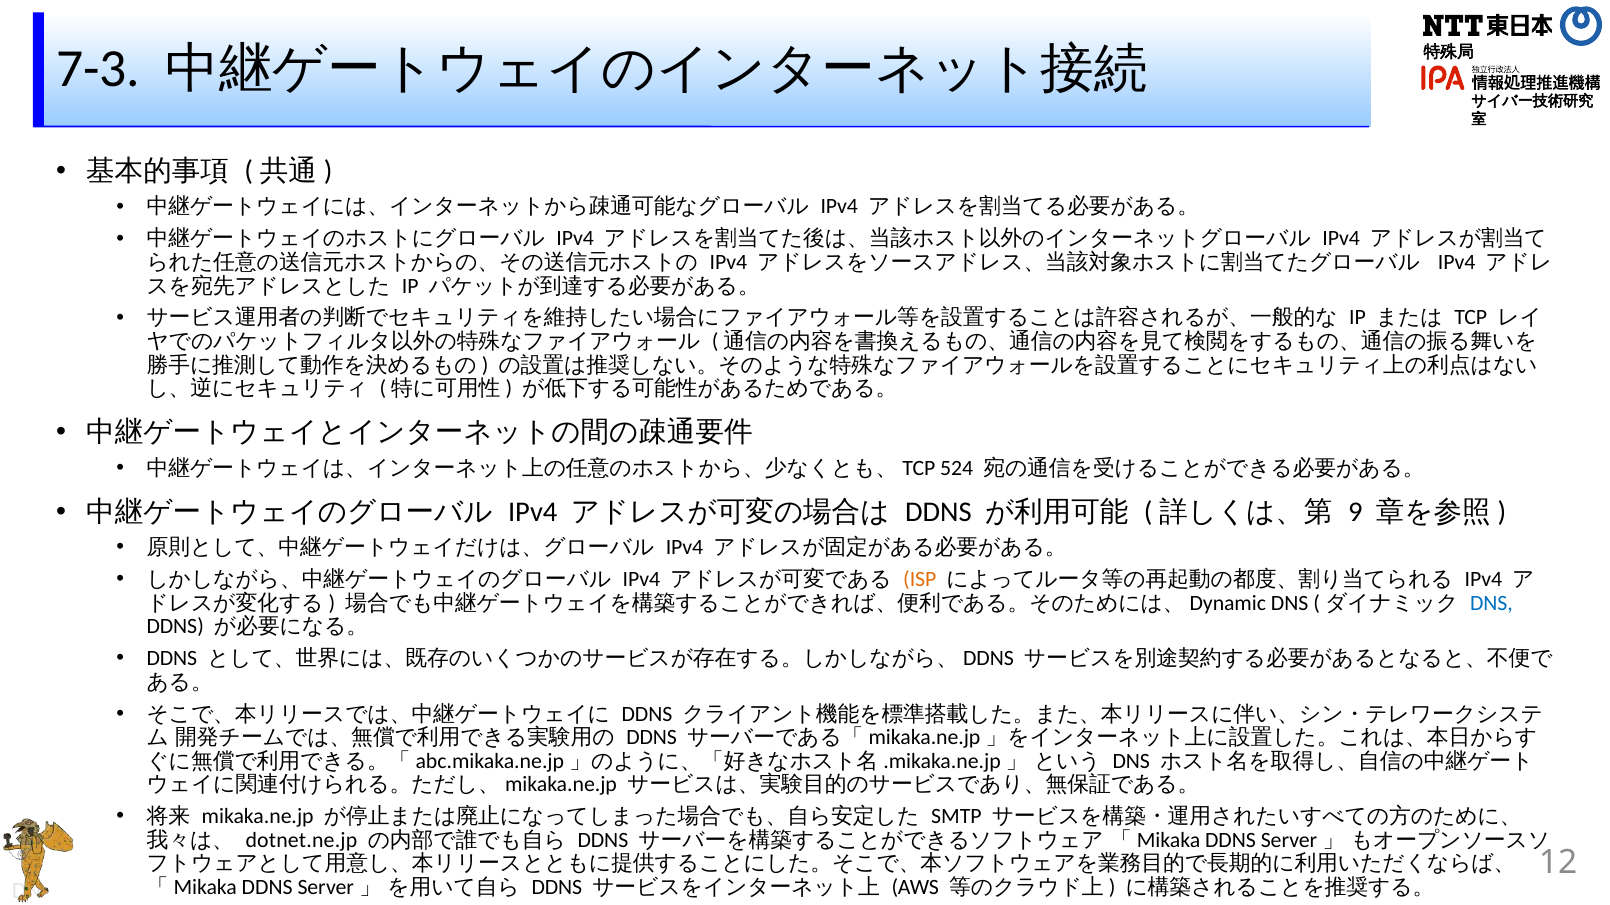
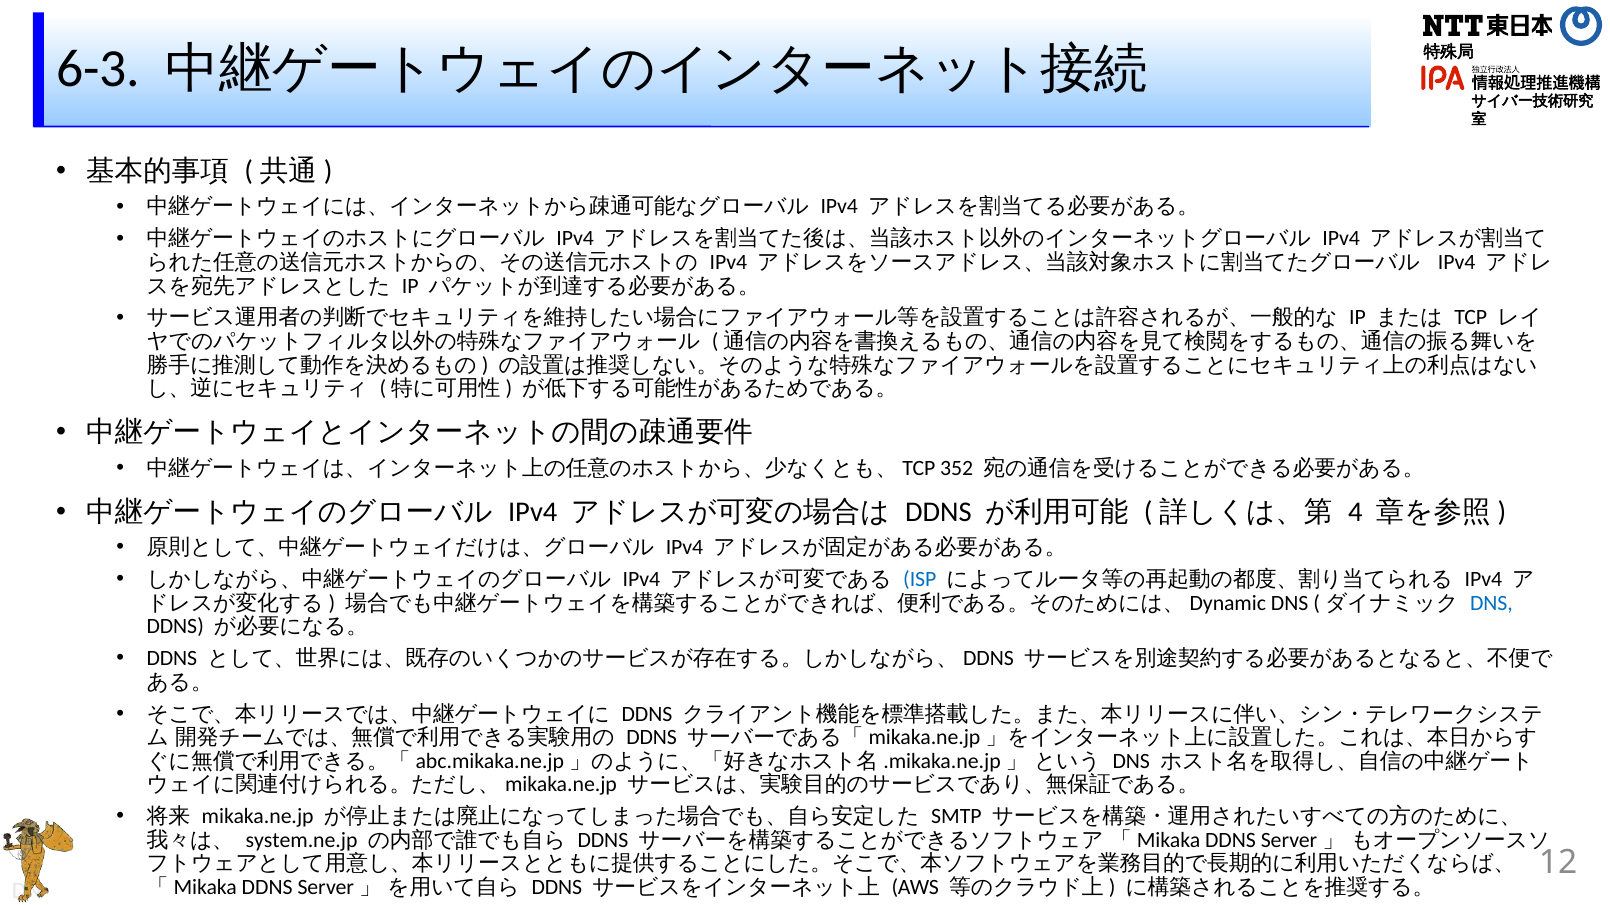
7-3: 7-3 -> 6-3 (98, 69)
524: 524 -> 352 (957, 468)
9: 9 -> 4 (1355, 512)
ISP colour: orange -> blue (920, 580)
dotnet.ne.jp: dotnet.ne.jp -> system.ne.jp (302, 841)
